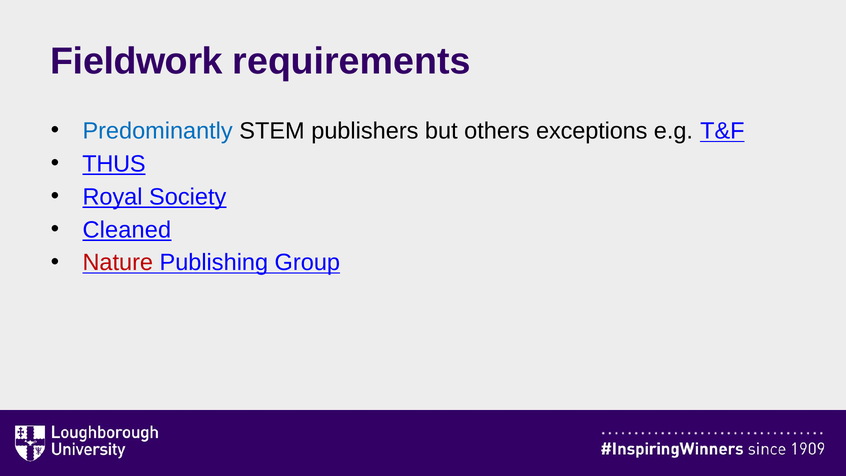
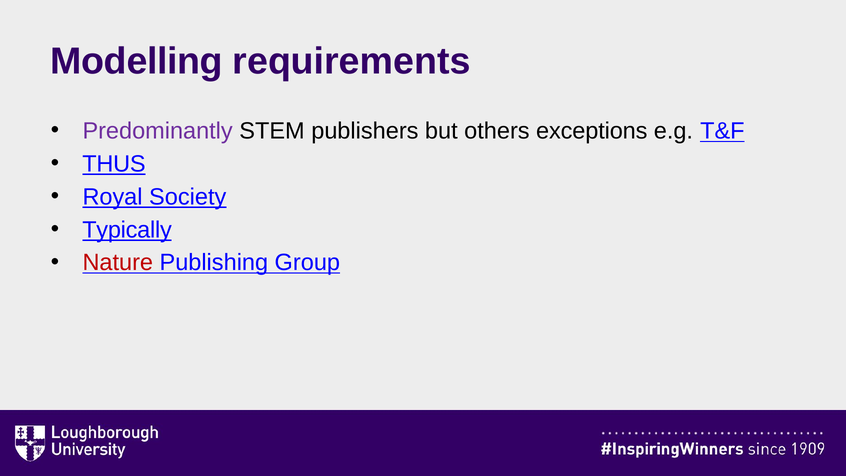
Fieldwork: Fieldwork -> Modelling (137, 61)
Predominantly colour: blue -> purple (158, 131)
Cleaned: Cleaned -> Typically (127, 230)
